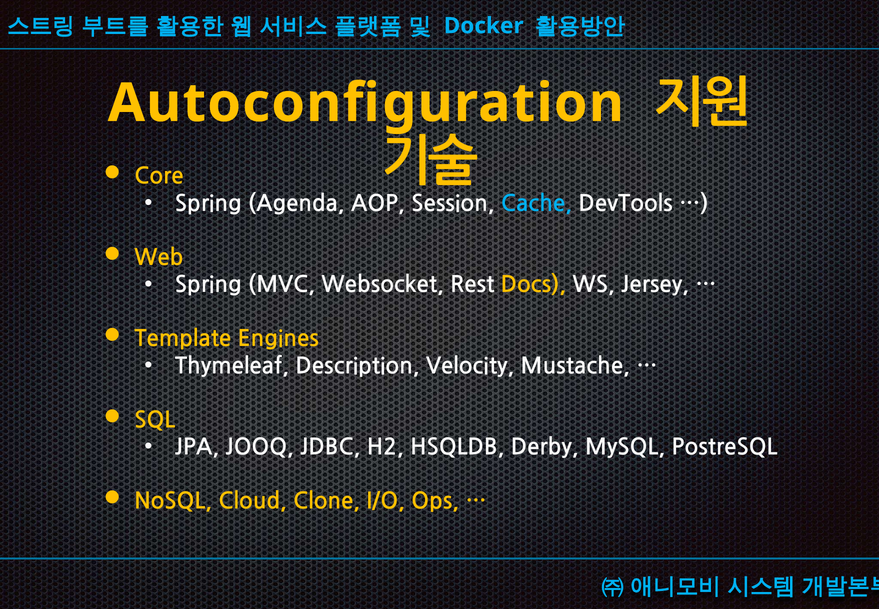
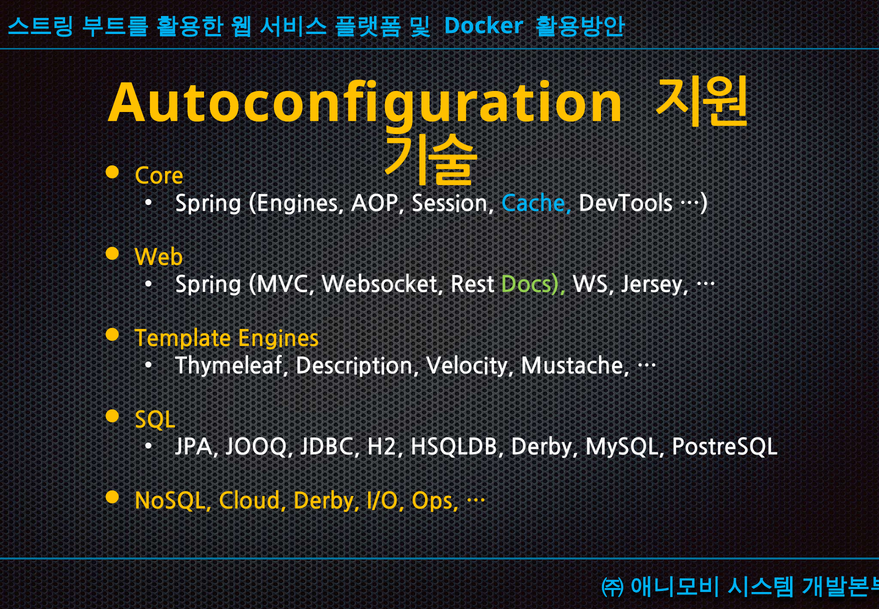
Spring Agenda: Agenda -> Engines (296, 203)
Docs colour: yellow -> light green (533, 285)
Cloud Clone: Clone -> Derby (327, 501)
